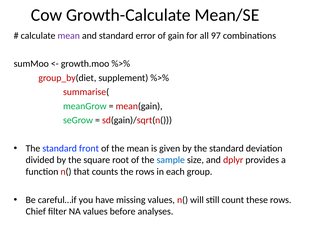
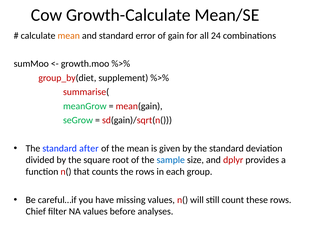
mean colour: purple -> orange (69, 36)
97: 97 -> 24 (216, 36)
front: front -> after (89, 148)
